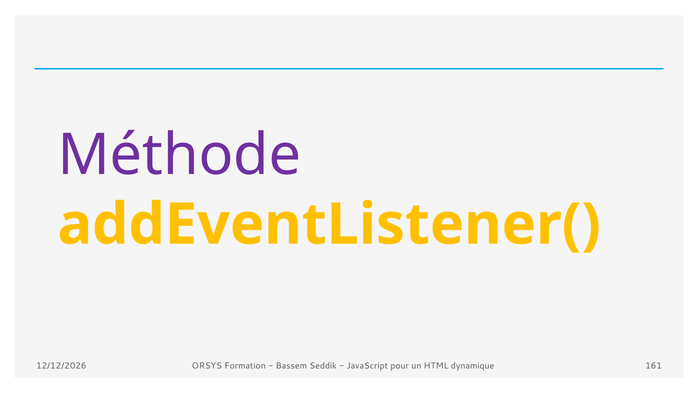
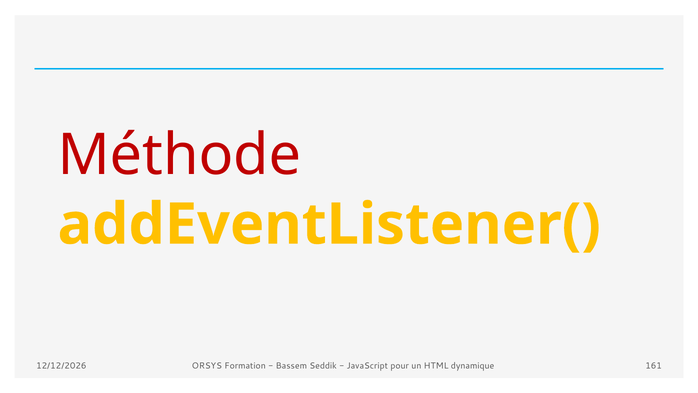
Méthode colour: purple -> red (179, 155)
